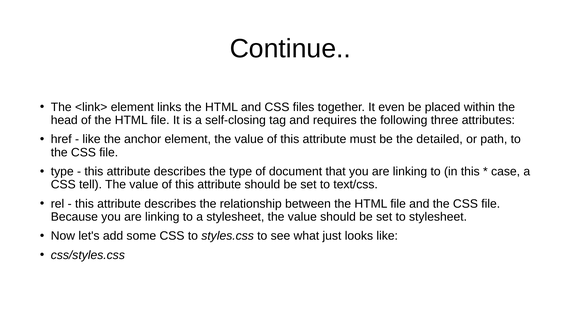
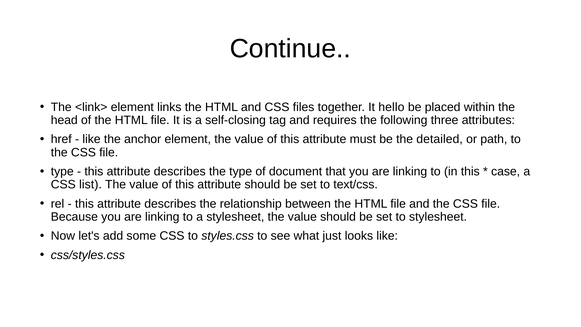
even: even -> hello (391, 107)
tell: tell -> list (90, 185)
